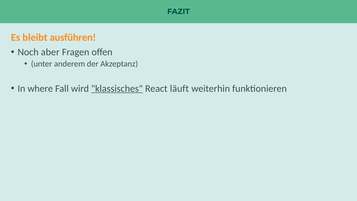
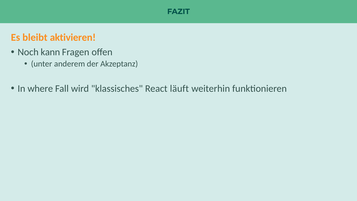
ausführen: ausführen -> aktivieren (73, 37)
aber: aber -> kann (50, 52)
klassisches underline: present -> none (117, 88)
